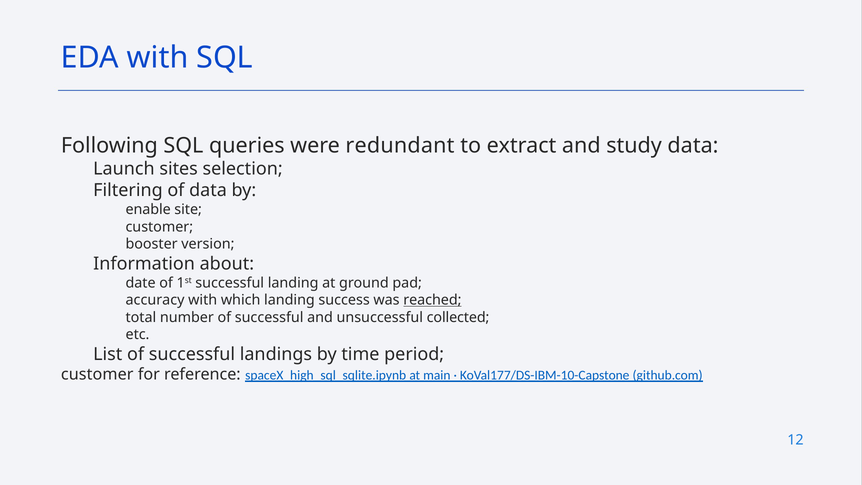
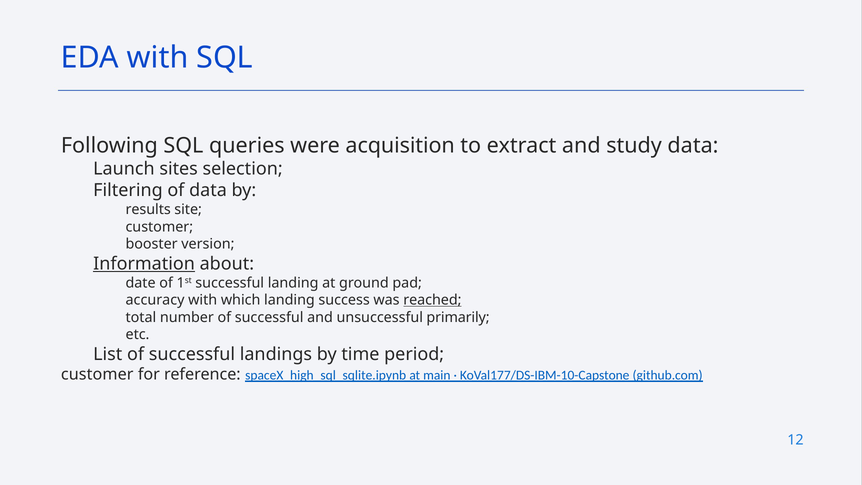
redundant: redundant -> acquisition (400, 145)
enable: enable -> results (148, 210)
Information underline: none -> present (144, 264)
collected: collected -> primarily (458, 317)
